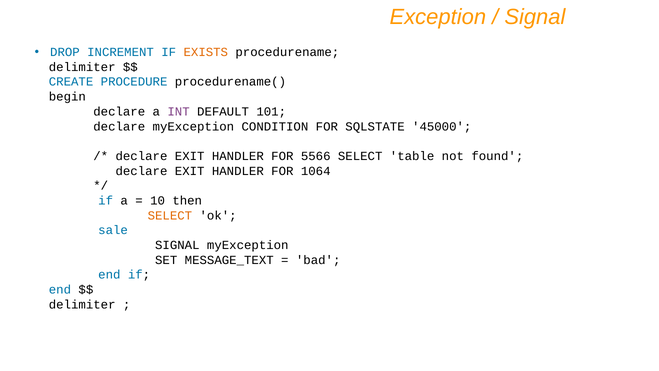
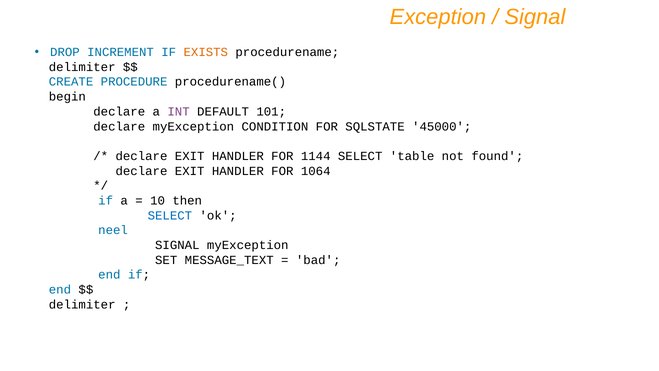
5566: 5566 -> 1144 (316, 156)
SELECT colour: orange -> blue (170, 215)
sale: sale -> neel (113, 230)
